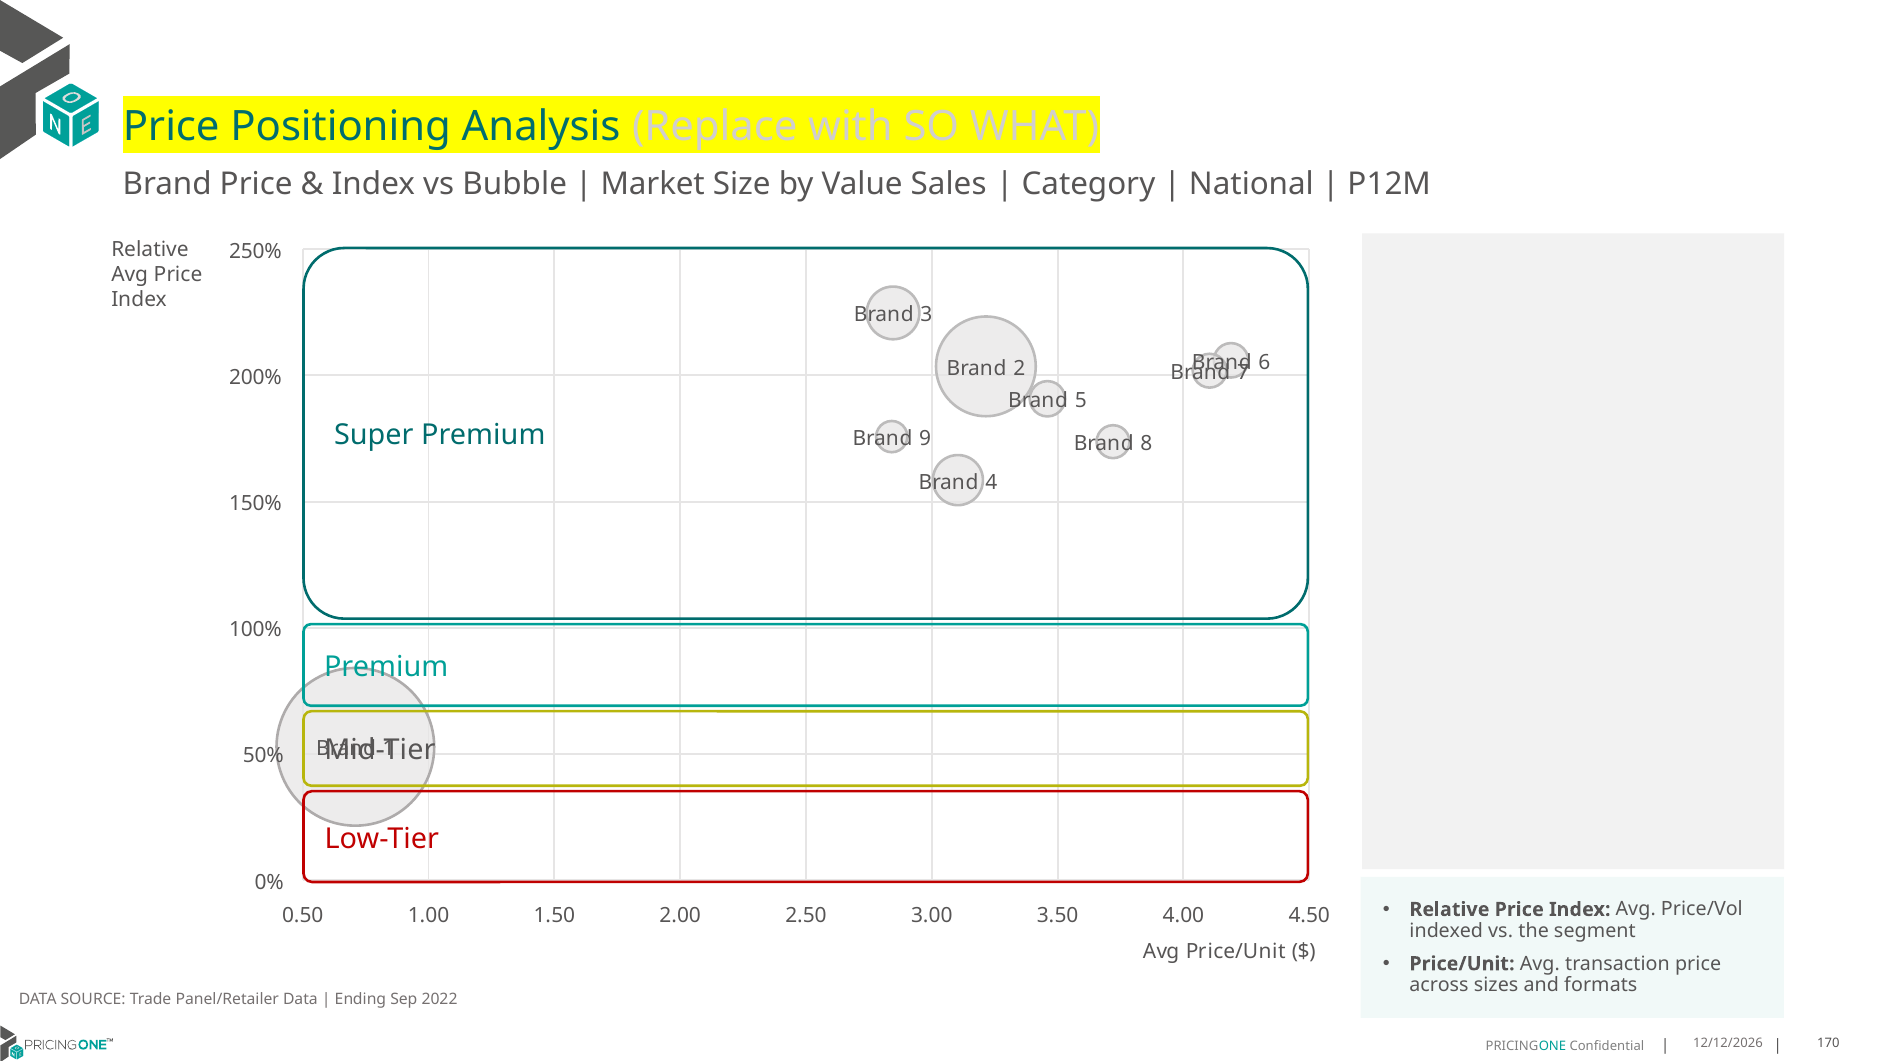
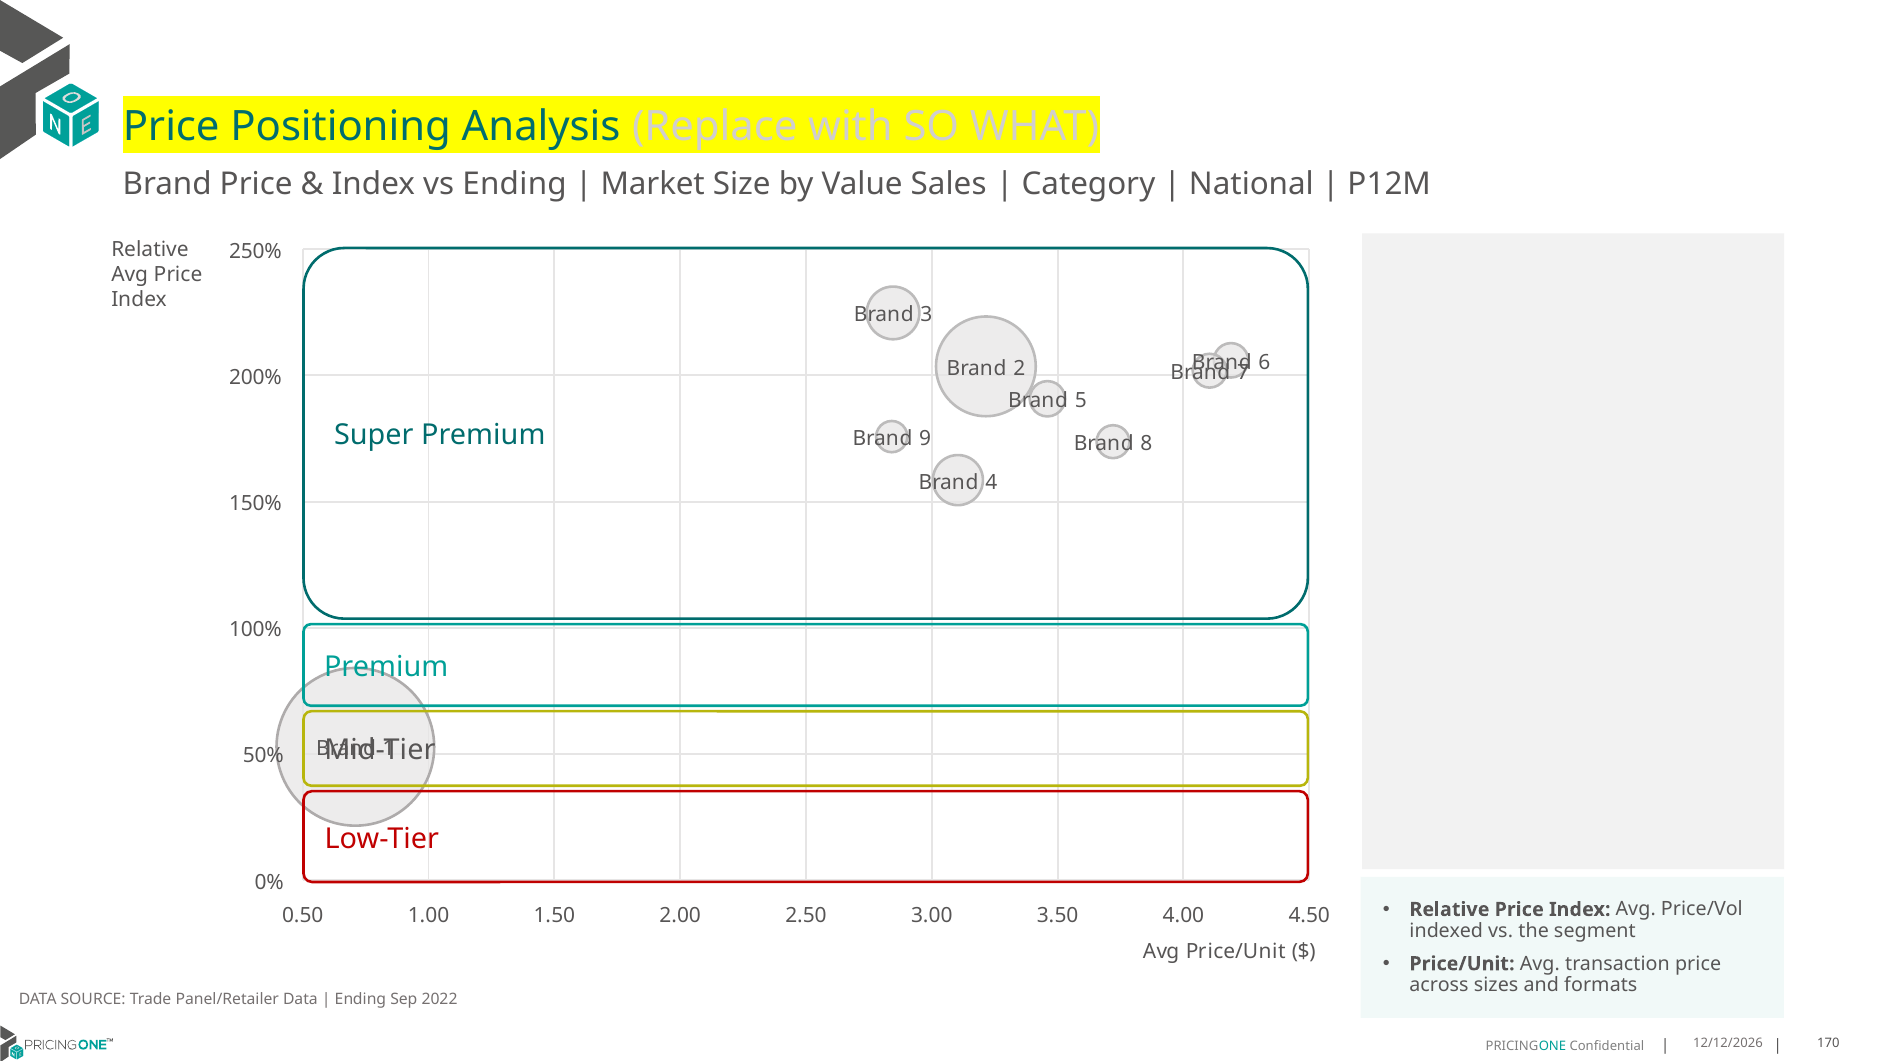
vs Bubble: Bubble -> Ending (515, 184)
